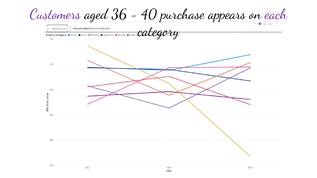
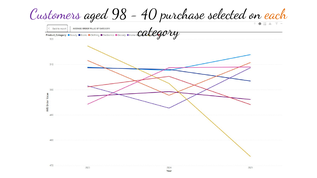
36: 36 -> 98 (119, 14)
appears: appears -> selected (227, 14)
each colour: purple -> orange (276, 14)
